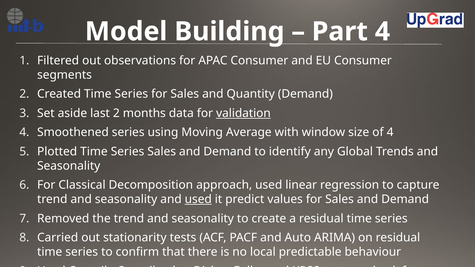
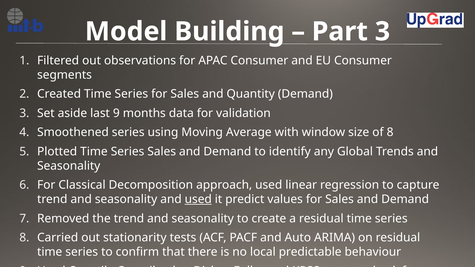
Part 4: 4 -> 3 (382, 32)
last 2: 2 -> 9 (116, 113)
validation underline: present -> none (243, 113)
of 4: 4 -> 8 (390, 132)
